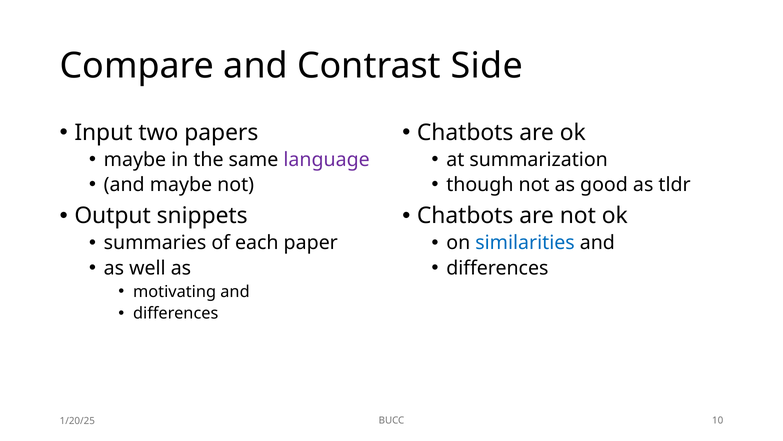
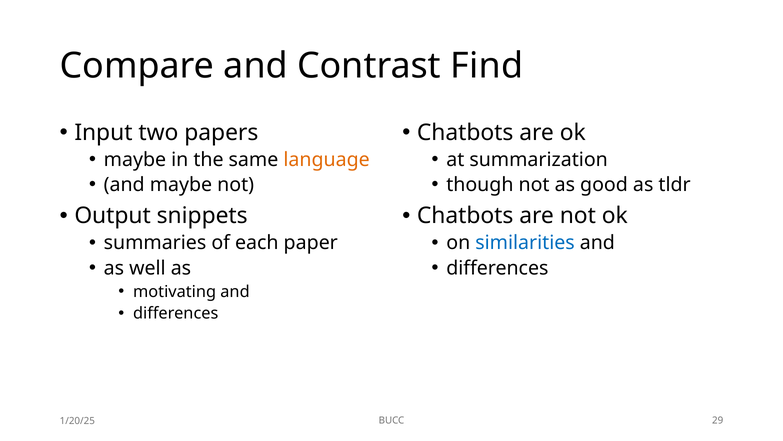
Side: Side -> Find (487, 66)
language colour: purple -> orange (327, 159)
10: 10 -> 29 (718, 420)
